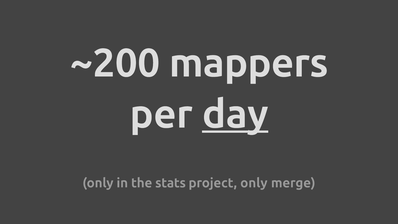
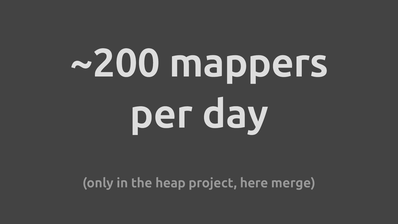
day underline: present -> none (235, 114)
stats: stats -> heap (170, 183)
project only: only -> here (254, 183)
